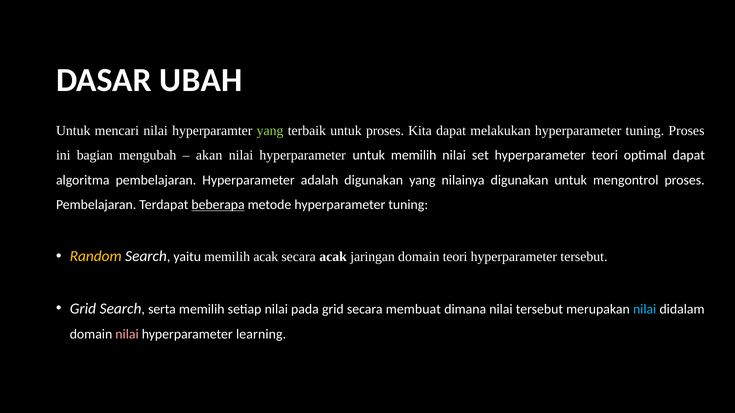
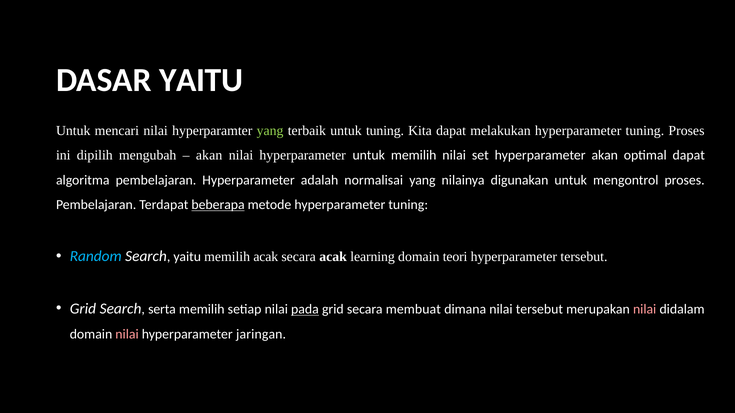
DASAR UBAH: UBAH -> YAITU (201, 80)
untuk proses: proses -> tuning (385, 131)
bagian: bagian -> dipilih (95, 155)
hyperparameter teori: teori -> akan (605, 155)
adalah digunakan: digunakan -> normalisai (374, 180)
Random colour: yellow -> light blue (96, 257)
jaringan: jaringan -> learning (373, 257)
pada underline: none -> present (305, 310)
nilai colour: light blue -> pink (645, 310)
learning: learning -> jaringan (261, 335)
